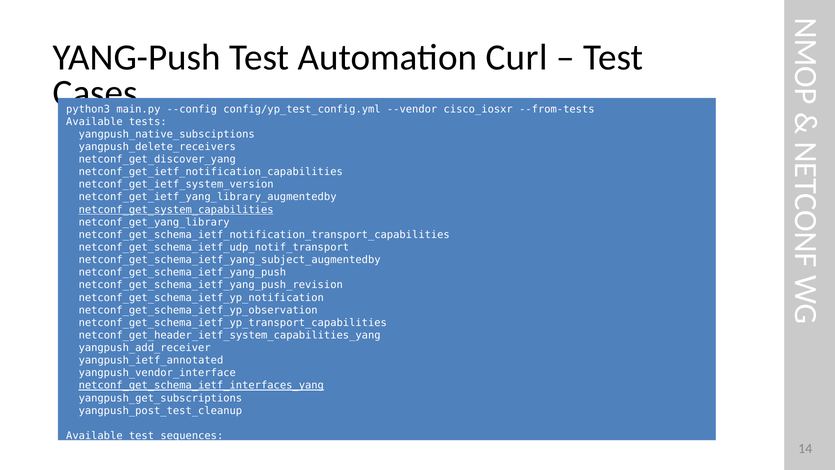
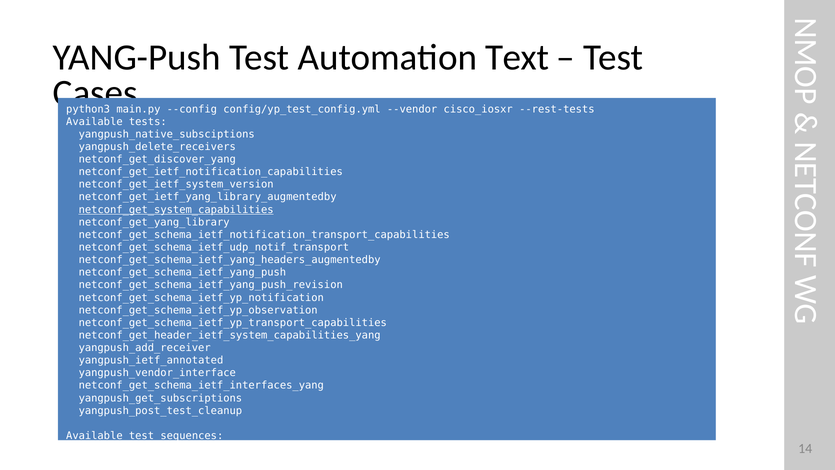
Curl: Curl -> Text (517, 57)
--from-tests: --from-tests -> --rest-tests (557, 109)
netconf_get_schema_ietf_yang_subject_augmentedby: netconf_get_schema_ietf_yang_subject_augmentedby -> netconf_get_schema_ietf_yang_headers_augmentedby (230, 260)
netconf_get_schema_ietf_interfaces_yang underline: present -> none (201, 385)
